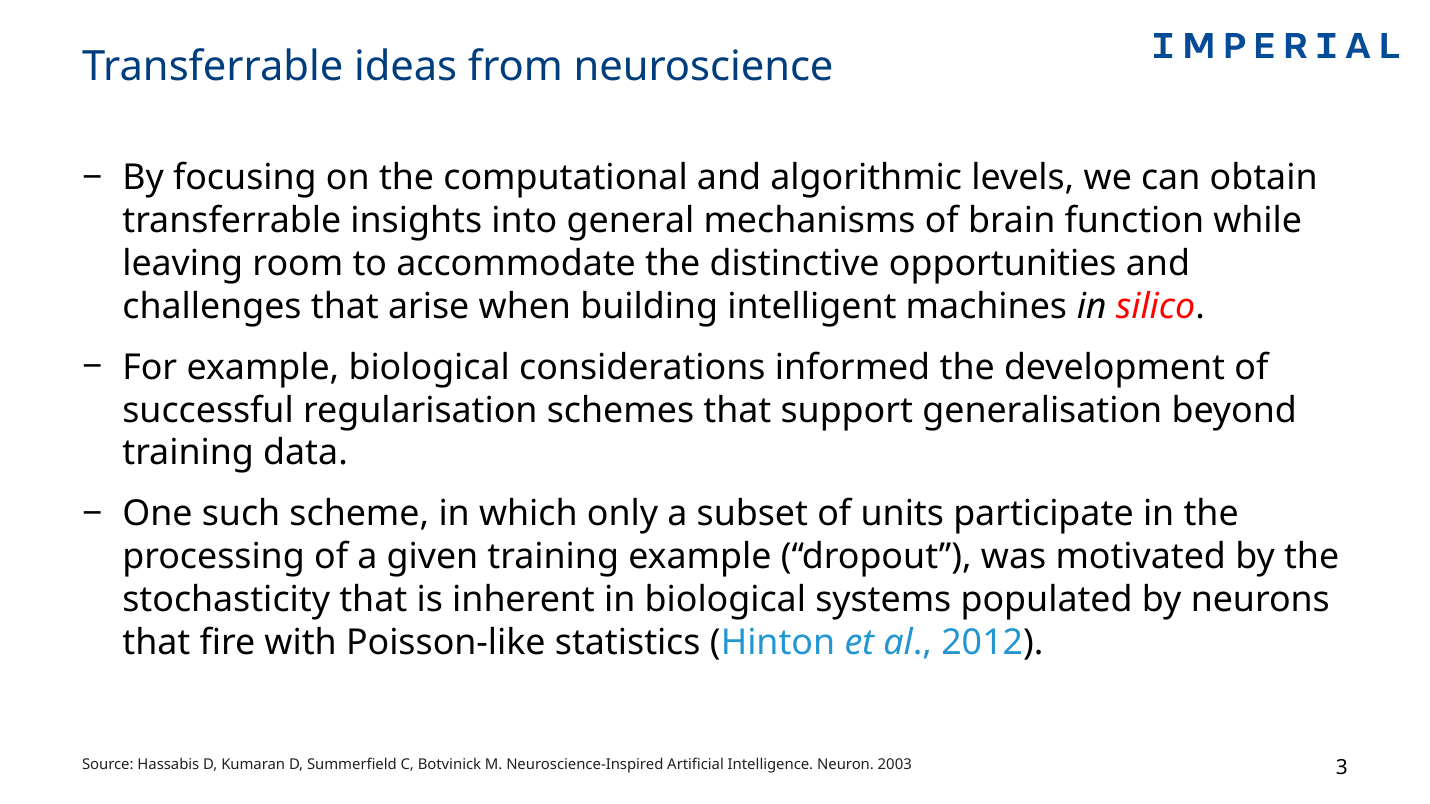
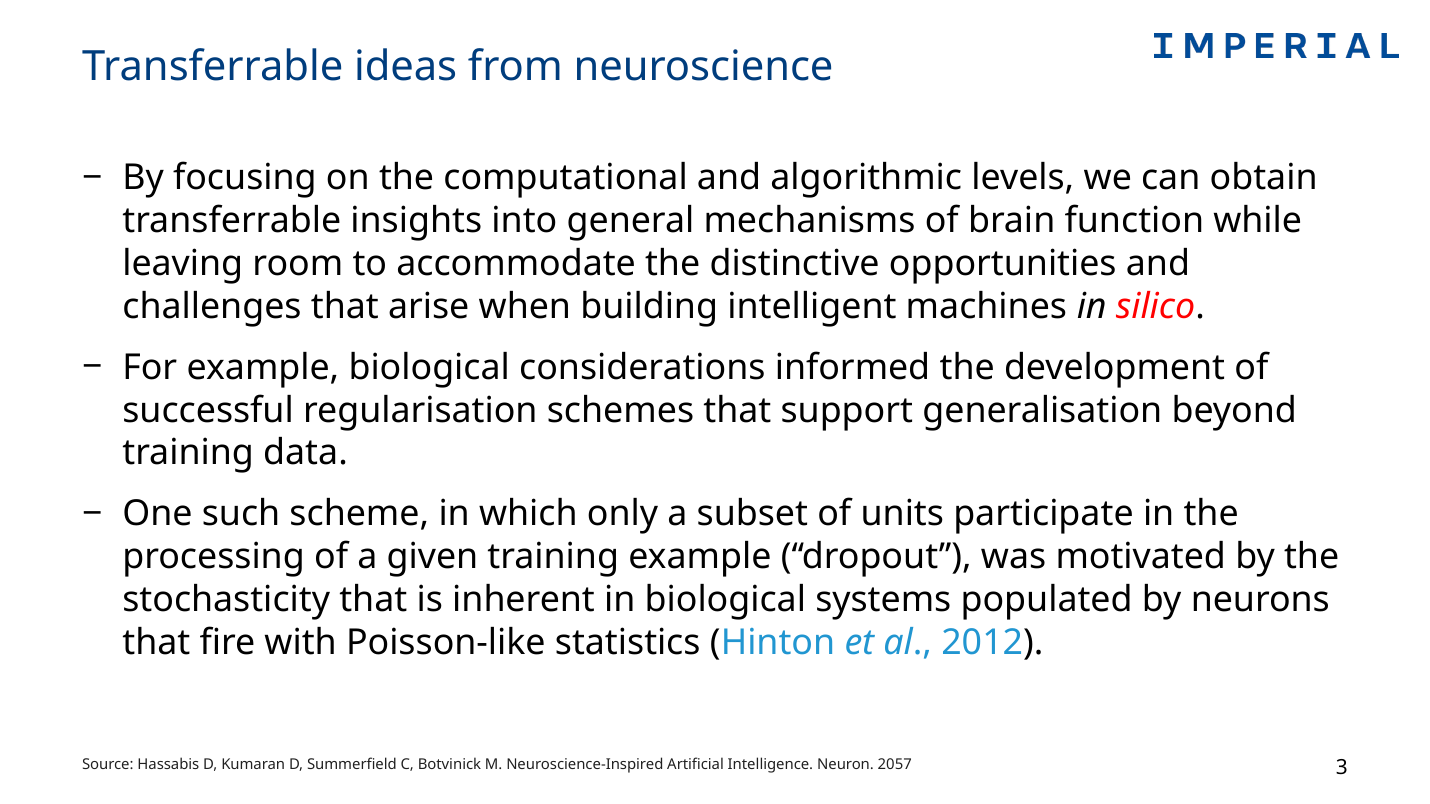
2003: 2003 -> 2057 (895, 765)
